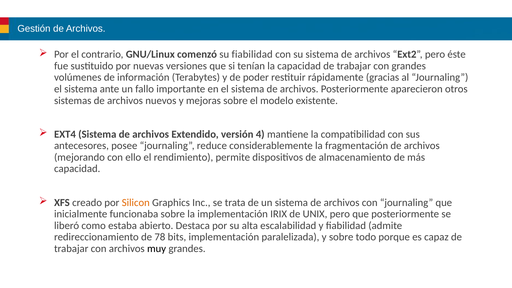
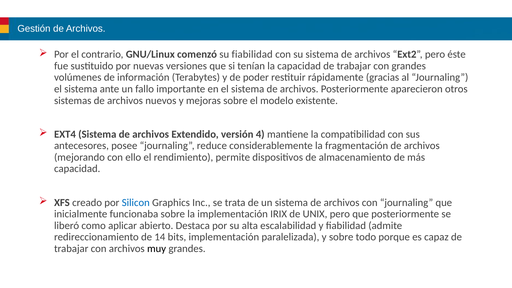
Silicon colour: orange -> blue (136, 202)
estaba: estaba -> aplicar (123, 226)
78: 78 -> 14 (160, 237)
